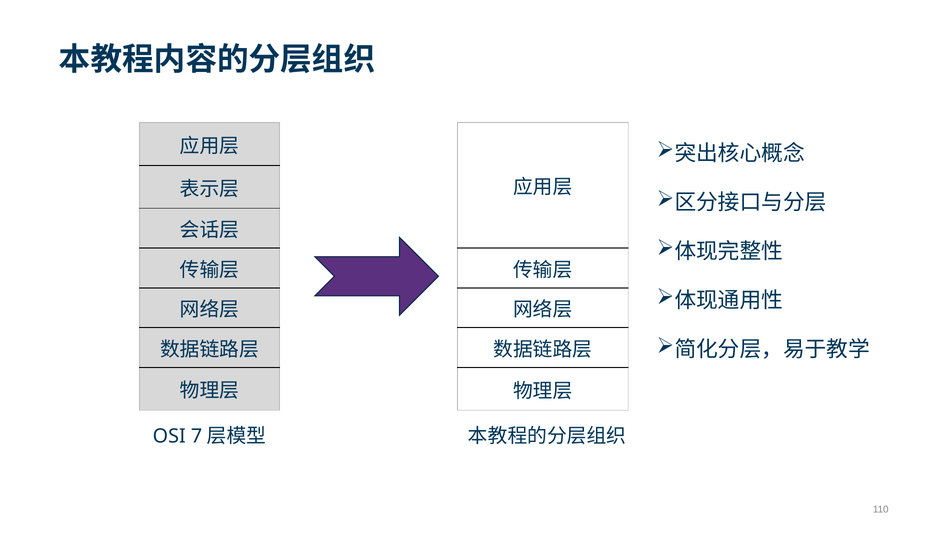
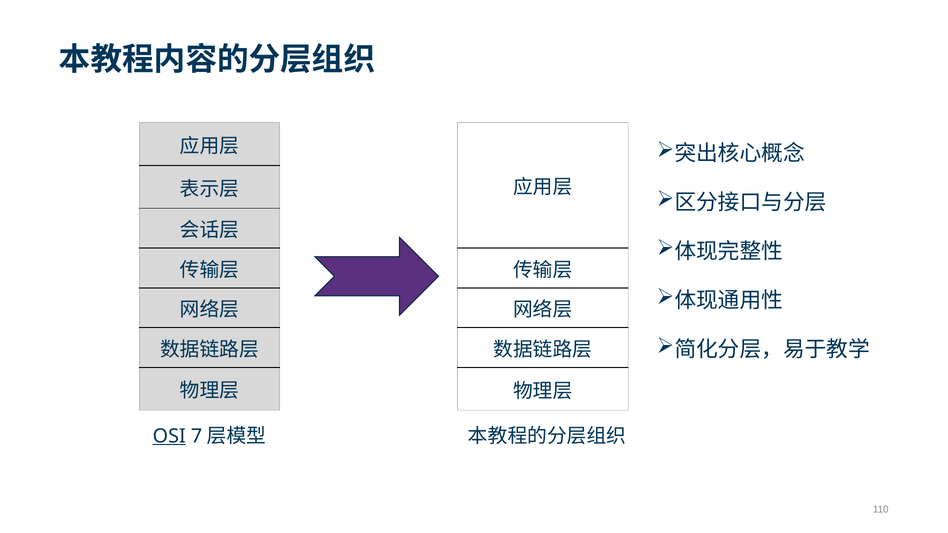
OSI underline: none -> present (169, 436)
